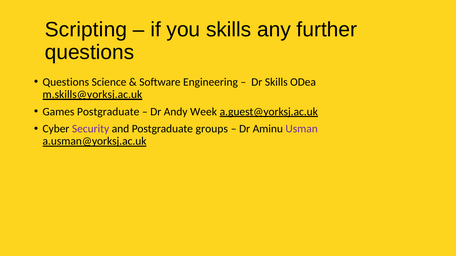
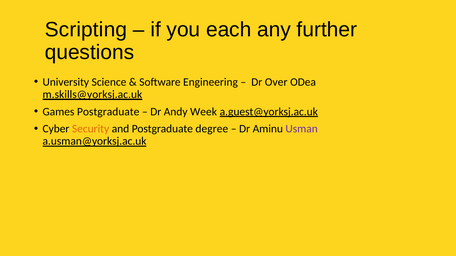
you skills: skills -> each (229, 30)
Questions: Questions -> University (66, 82)
Dr Skills: Skills -> Over (276, 82)
Security colour: purple -> orange (91, 129)
groups: groups -> degree (212, 129)
